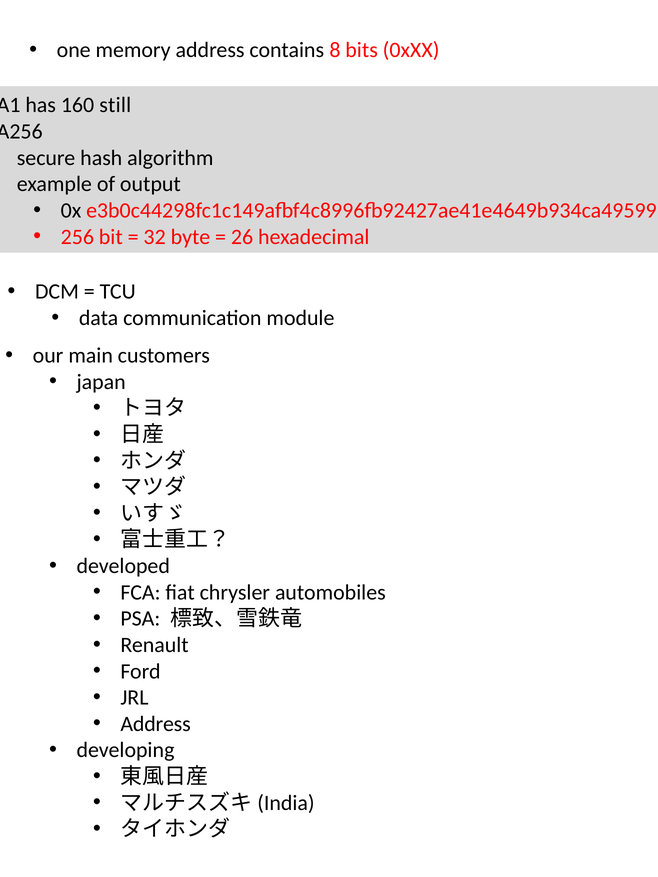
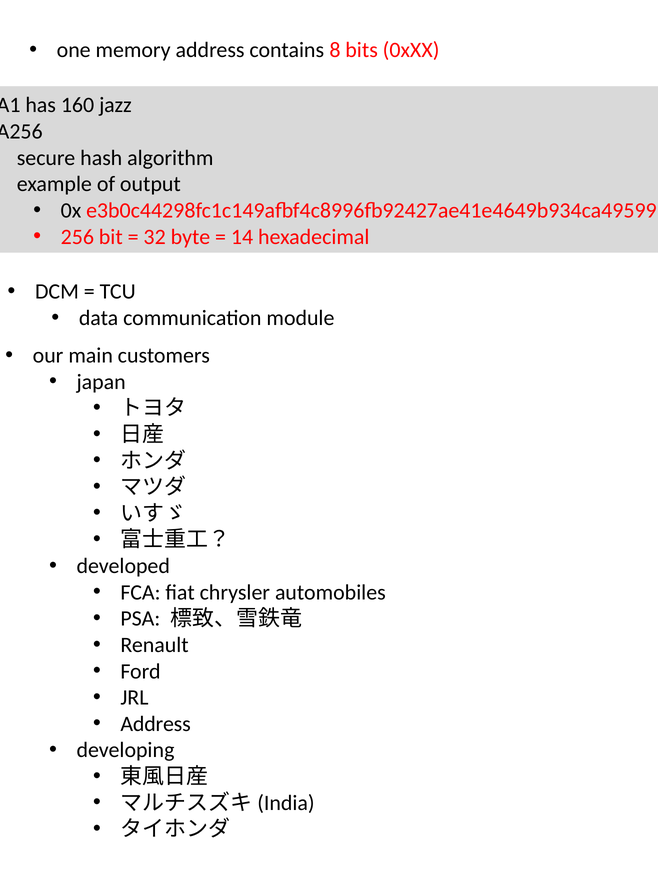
still: still -> jazz (115, 105)
26: 26 -> 14 (242, 237)
